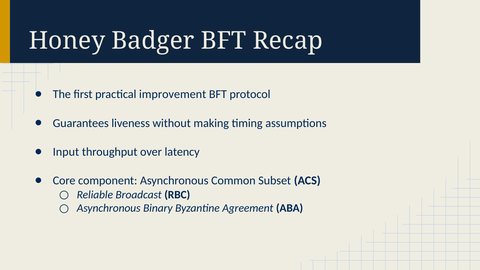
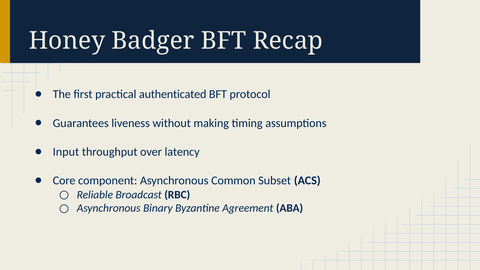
improvement: improvement -> authenticated (173, 94)
